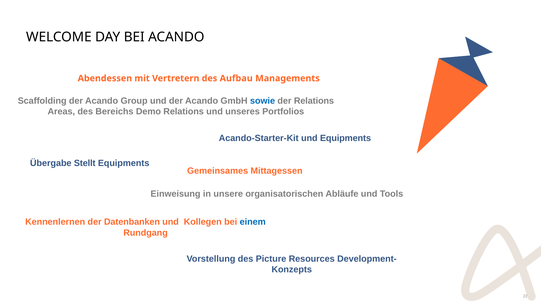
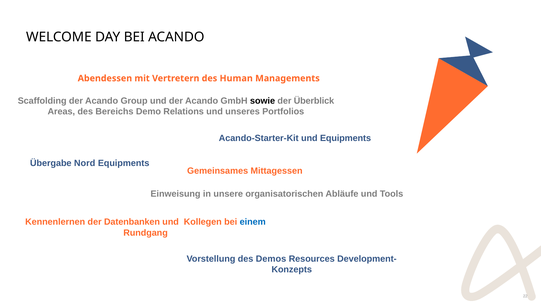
Aufbau: Aufbau -> Human (236, 78)
sowie colour: blue -> black (263, 101)
der Relations: Relations -> Überblick (314, 101)
Stellt: Stellt -> Nord (85, 163)
Picture: Picture -> Demos (271, 259)
